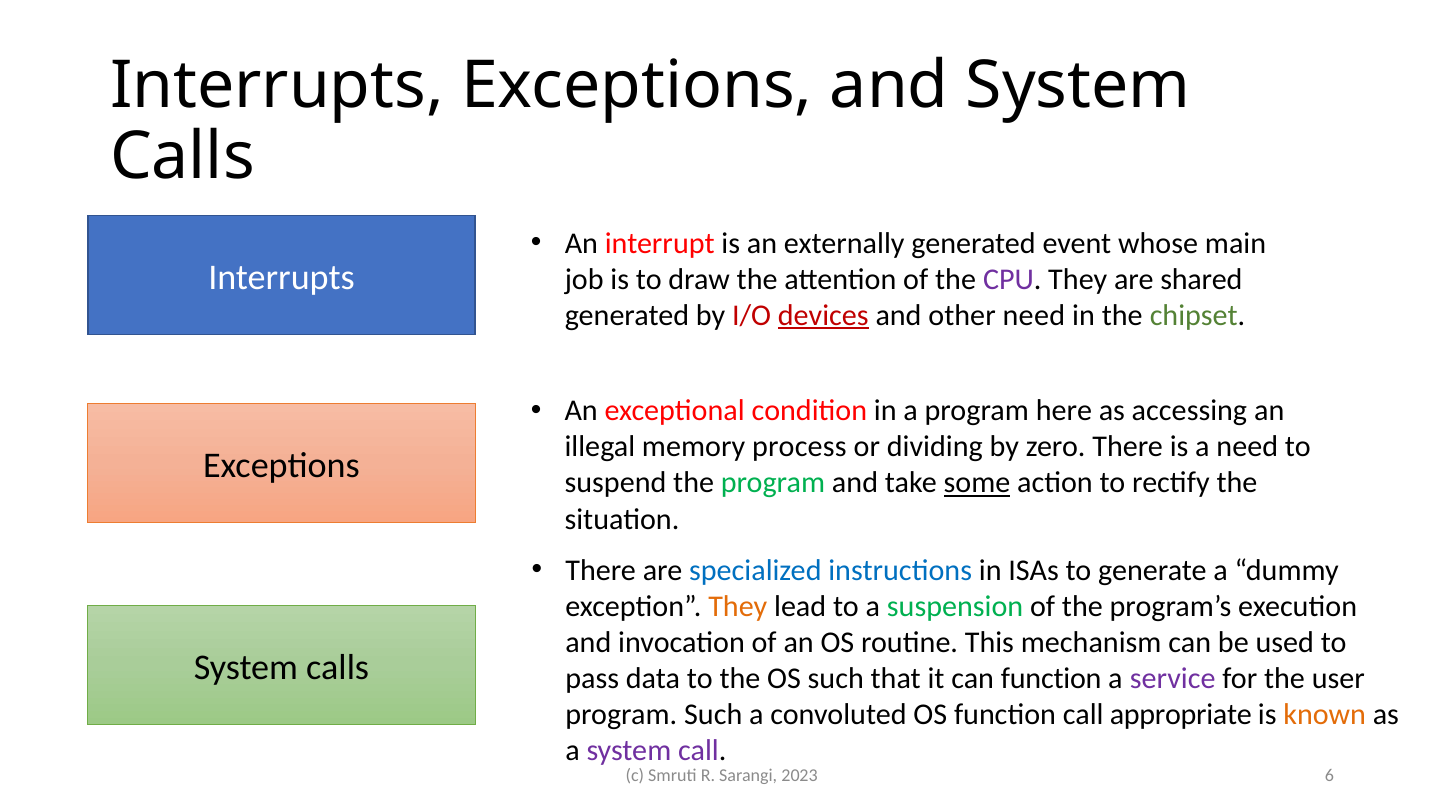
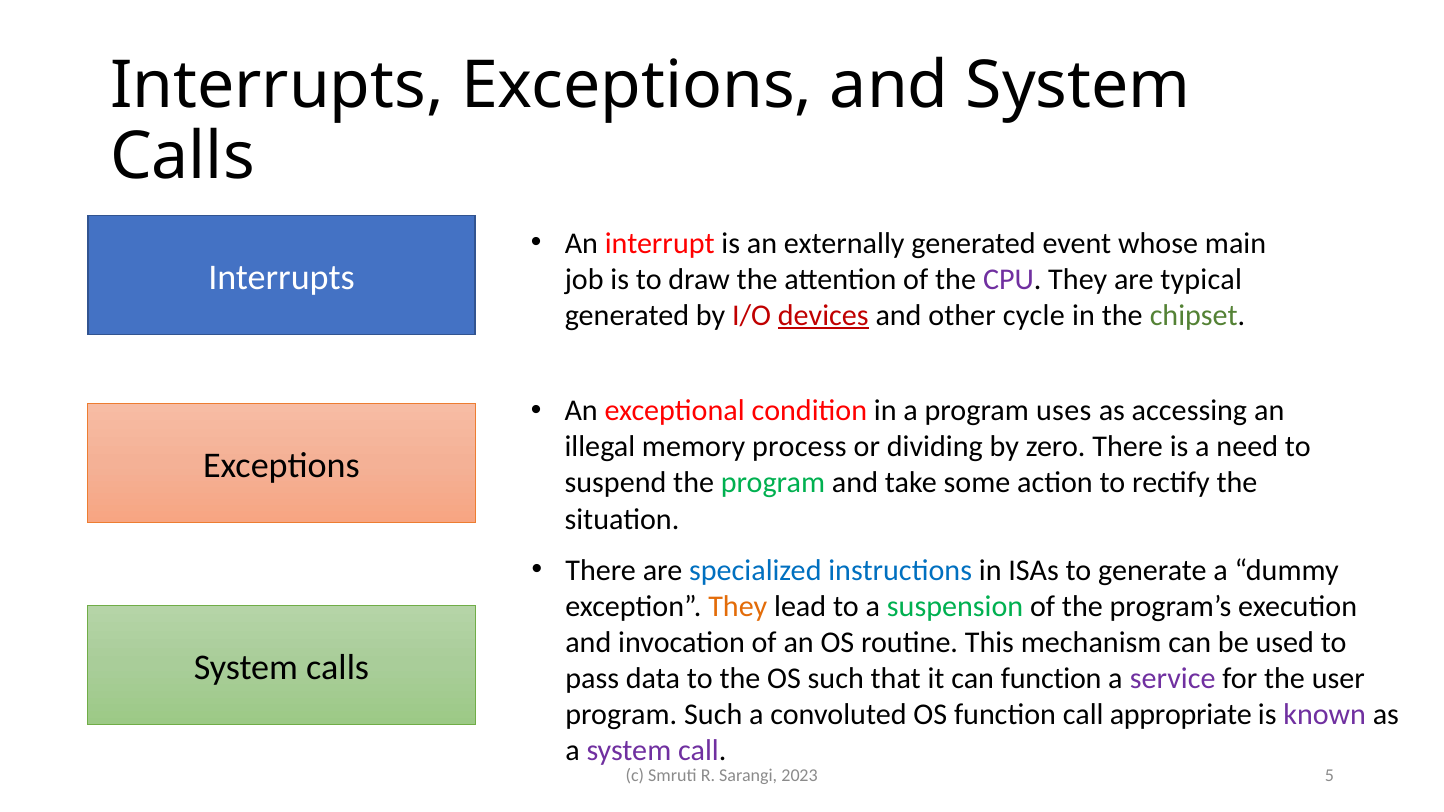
shared: shared -> typical (1201, 279)
other need: need -> cycle (1034, 315)
here: here -> uses (1064, 411)
some underline: present -> none (977, 483)
known colour: orange -> purple (1325, 715)
6: 6 -> 5 (1329, 776)
